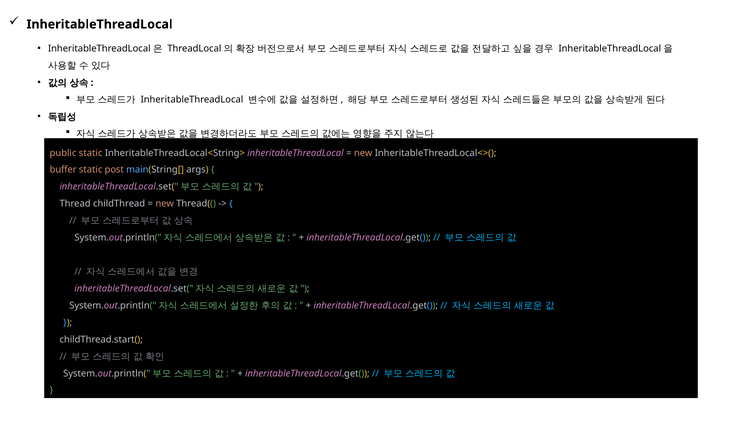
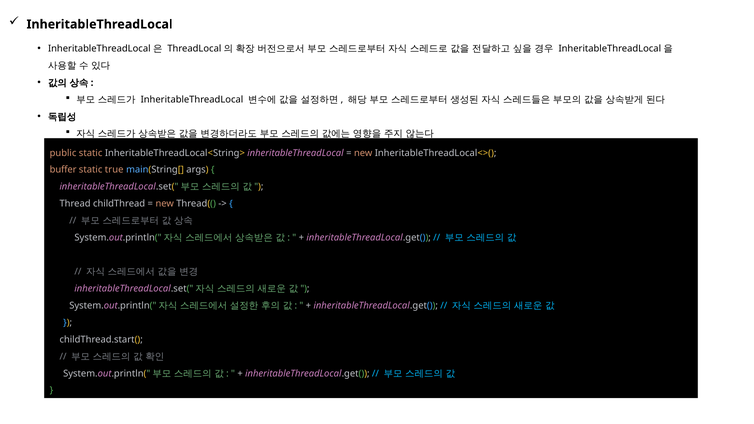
post: post -> true (114, 170)
